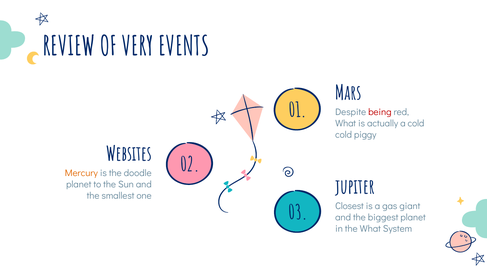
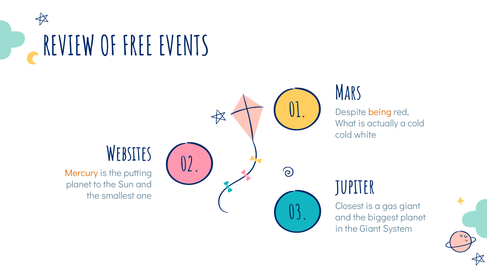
VERY: VERY -> FREE (138, 47)
being colour: red -> orange (380, 112)
piggy: piggy -> white (365, 135)
doodle: doodle -> putting (138, 173)
the What: What -> Giant (370, 229)
